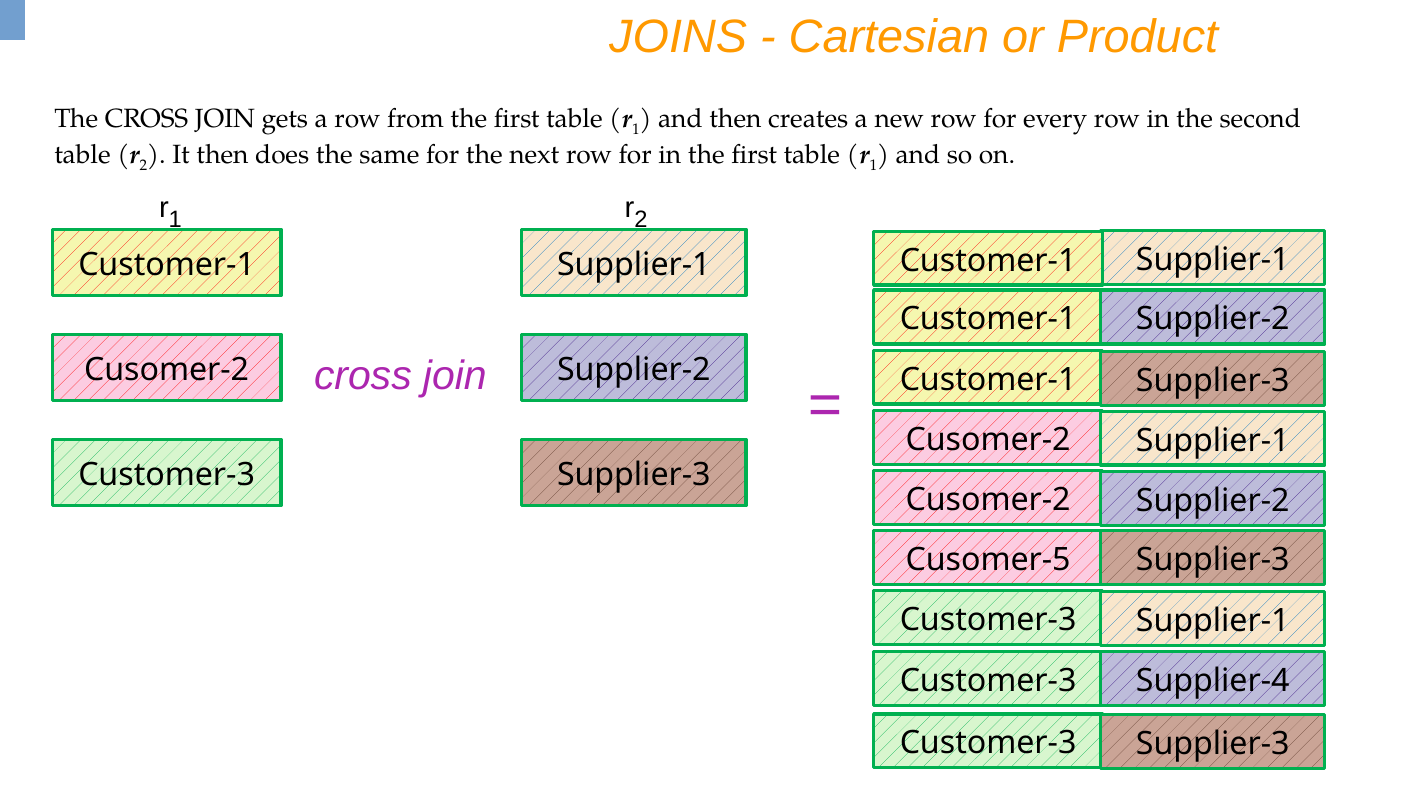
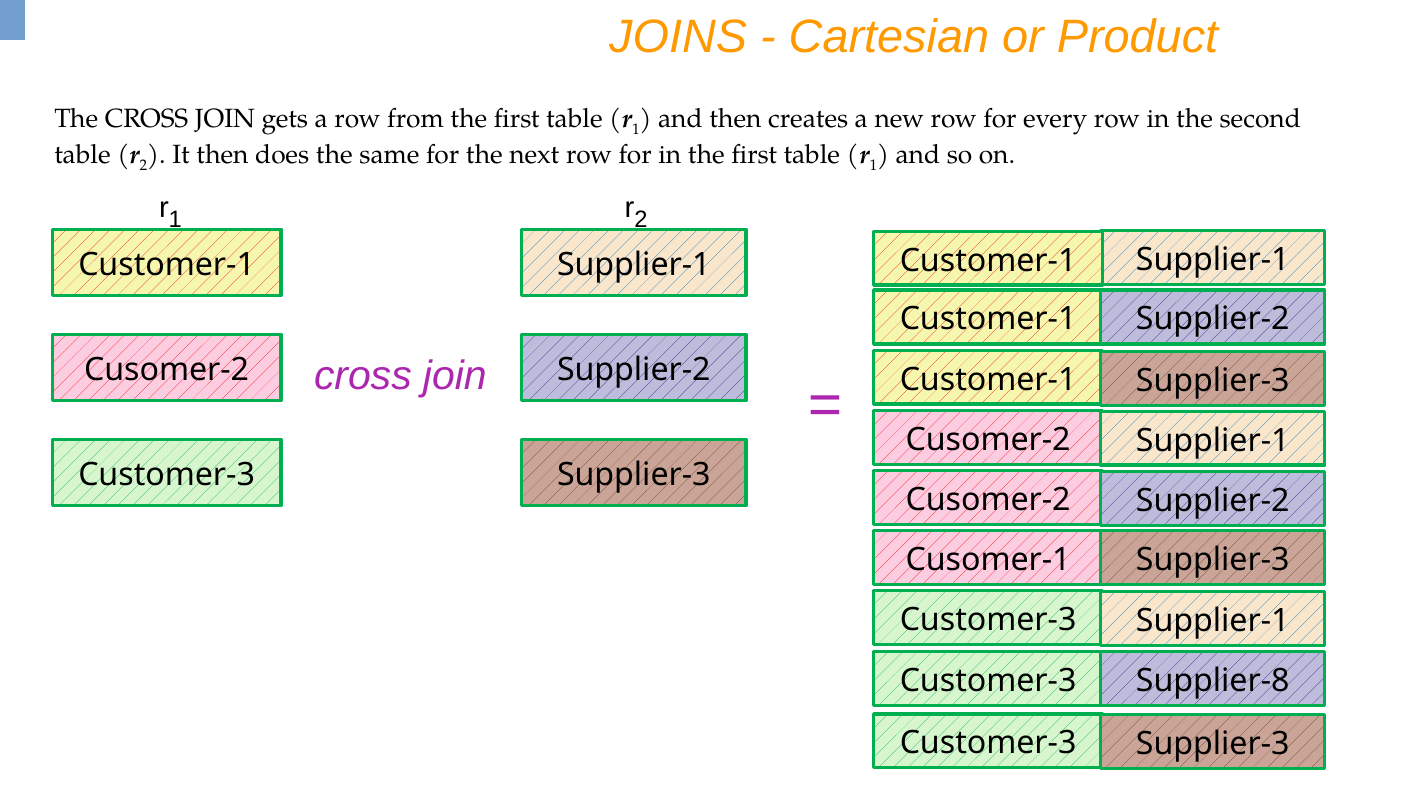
Cusomer-5: Cusomer-5 -> Cusomer-1 (988, 560)
Supplier-4: Supplier-4 -> Supplier-8 (1213, 681)
